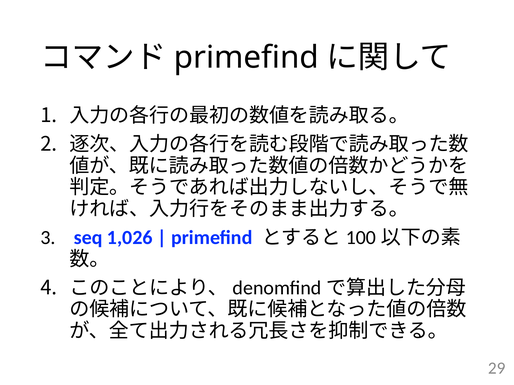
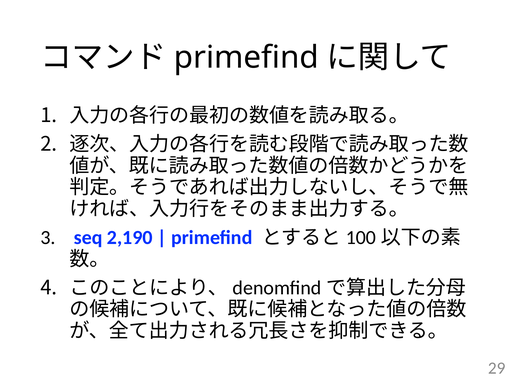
1,026: 1,026 -> 2,190 (130, 238)
